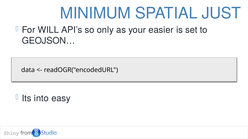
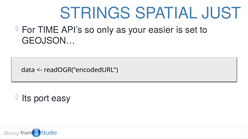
MINIMUM: MINIMUM -> STRINGS (95, 13)
WILL: WILL -> TIME (48, 30)
into: into -> port (41, 99)
